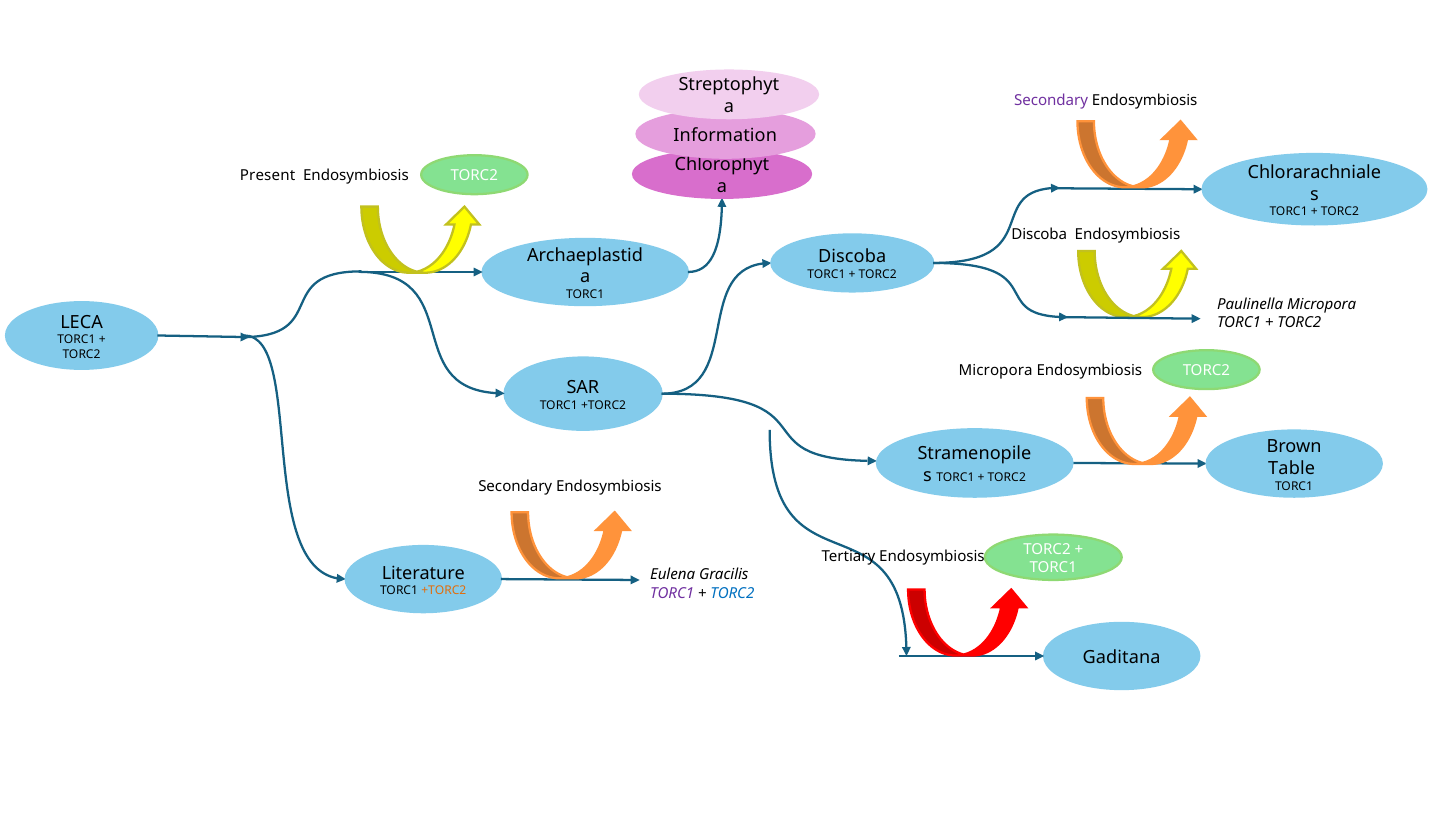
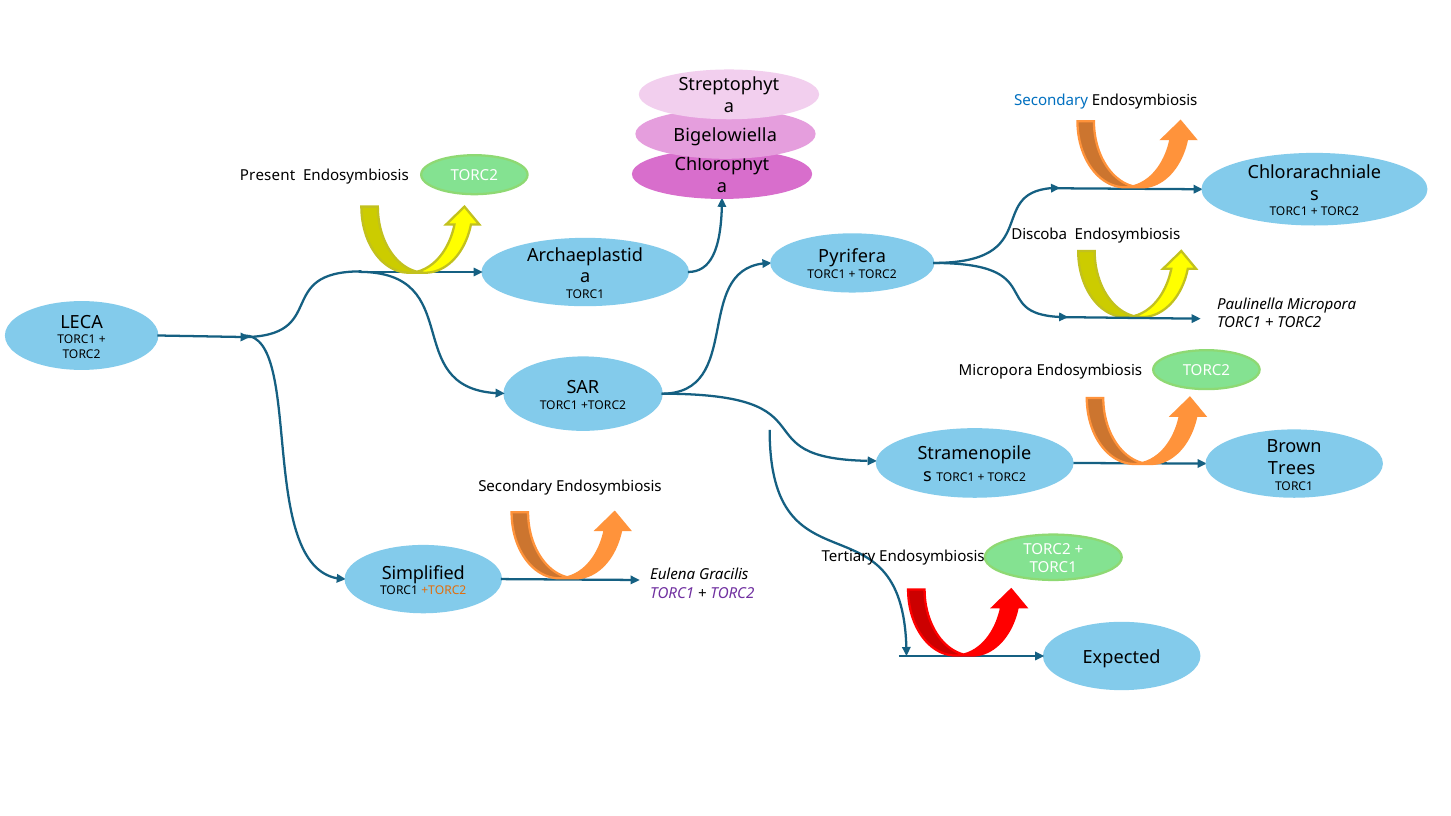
Secondary colour: purple -> blue (1051, 100)
Information: Information -> Bigelowiella (725, 135)
Discoba: Discoba -> Pyrifera (852, 257)
Table: Table -> Trees (1292, 469)
Literature: Literature -> Simplified (423, 573)
TORC2 colour: blue -> purple (732, 593)
Gaditana: Gaditana -> Expected (1122, 657)
